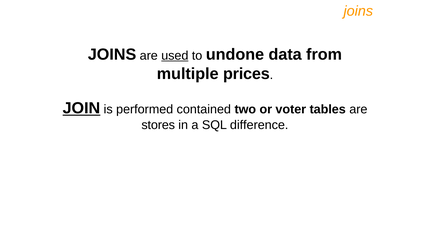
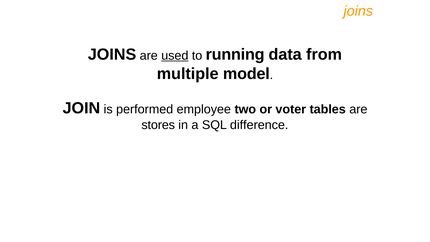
undone: undone -> running (235, 54)
prices: prices -> model (246, 74)
JOIN underline: present -> none (81, 108)
contained: contained -> employee (204, 109)
